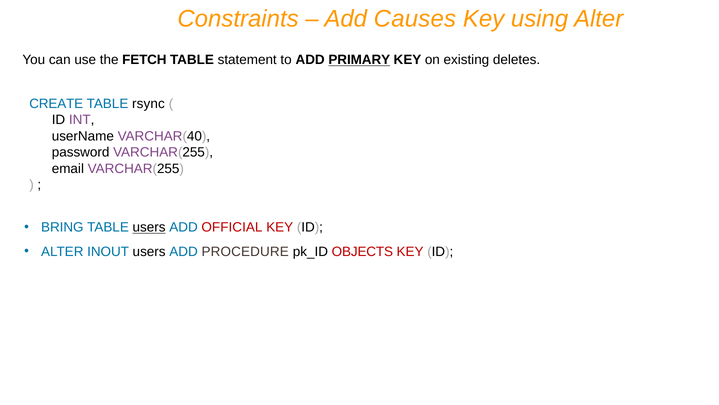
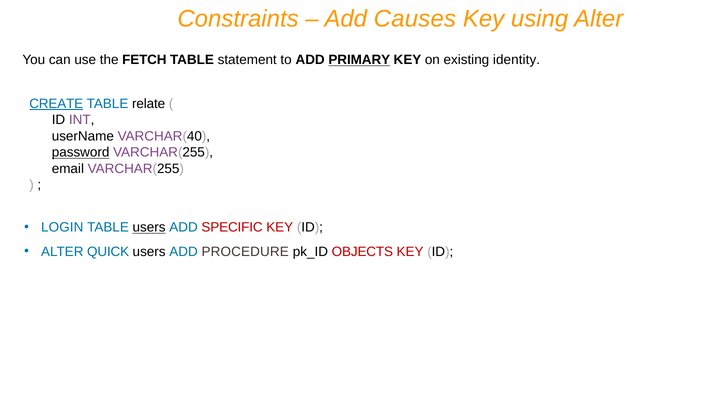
deletes: deletes -> identity (517, 60)
CREATE underline: none -> present (56, 104)
rsync: rsync -> relate (149, 104)
password underline: none -> present (81, 152)
BRING: BRING -> LOGIN (62, 227)
OFFICIAL: OFFICIAL -> SPECIFIC (232, 227)
INOUT: INOUT -> QUICK (108, 251)
